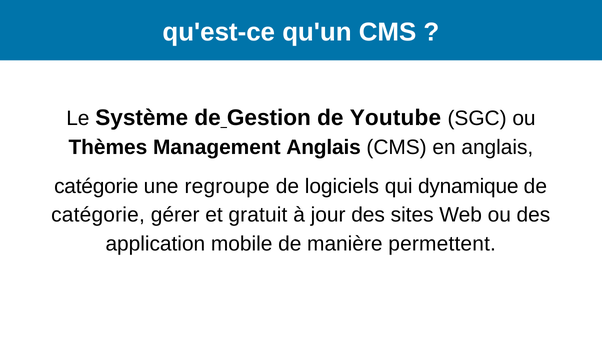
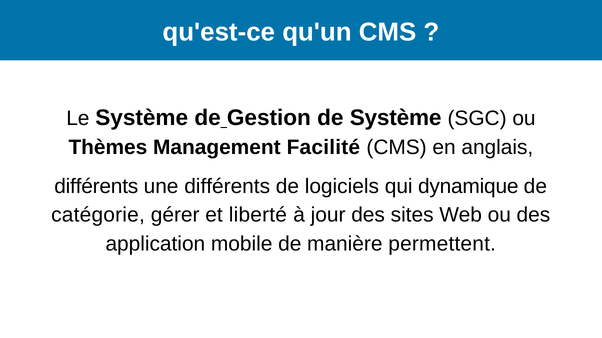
de Youtube: Youtube -> Système (396, 118)
Management Anglais: Anglais -> Facilité (323, 148)
catégorie: catégorie -> différents (96, 187)
une regroupe: regroupe -> différents (227, 187)
gratuit: gratuit -> liberté (258, 215)
